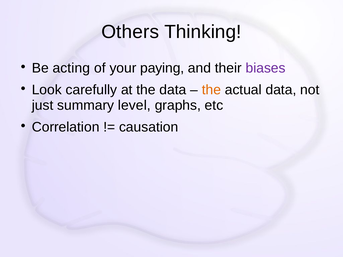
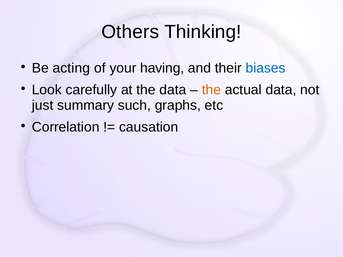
paying: paying -> having (162, 68)
biases colour: purple -> blue (266, 68)
level: level -> such (134, 106)
